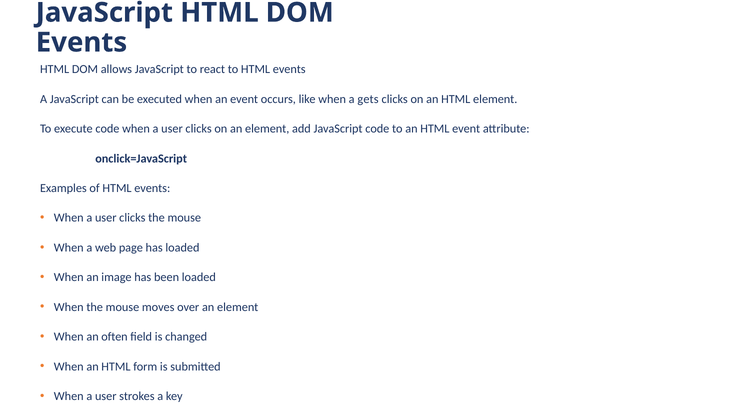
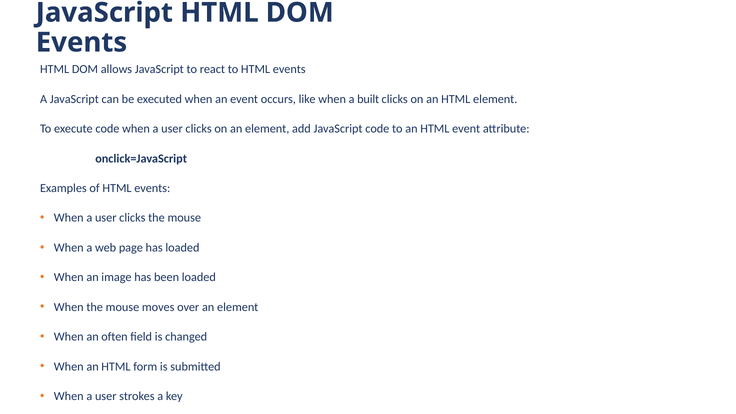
gets: gets -> built (368, 99)
